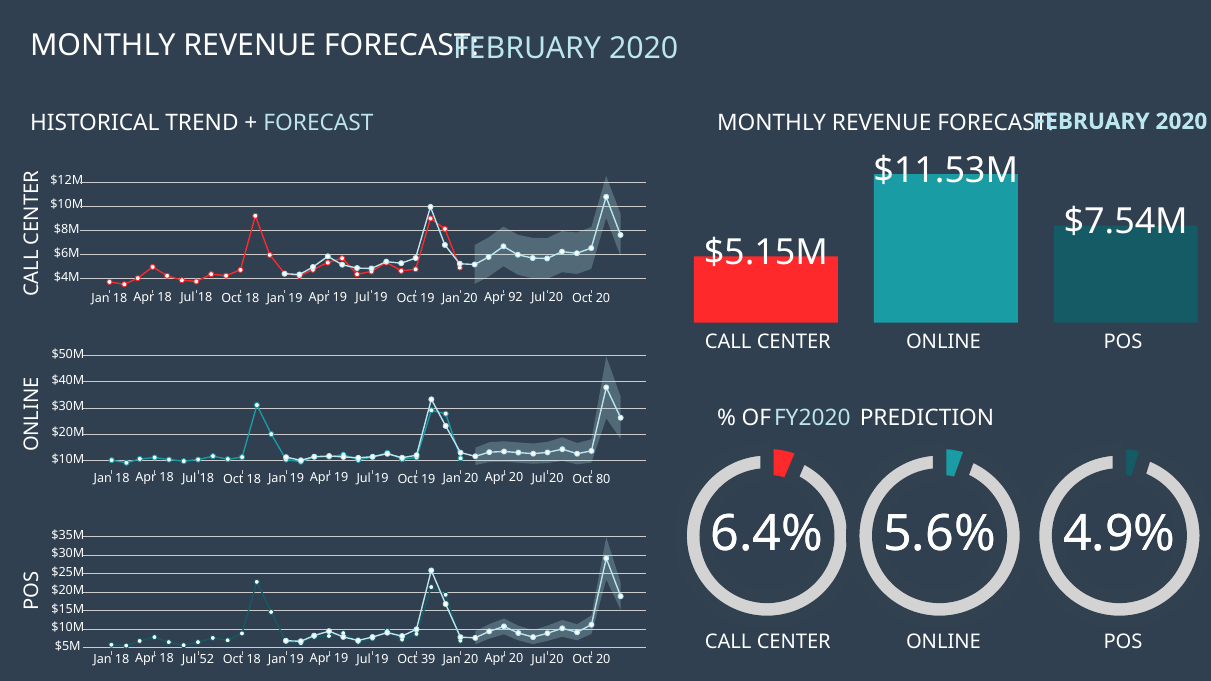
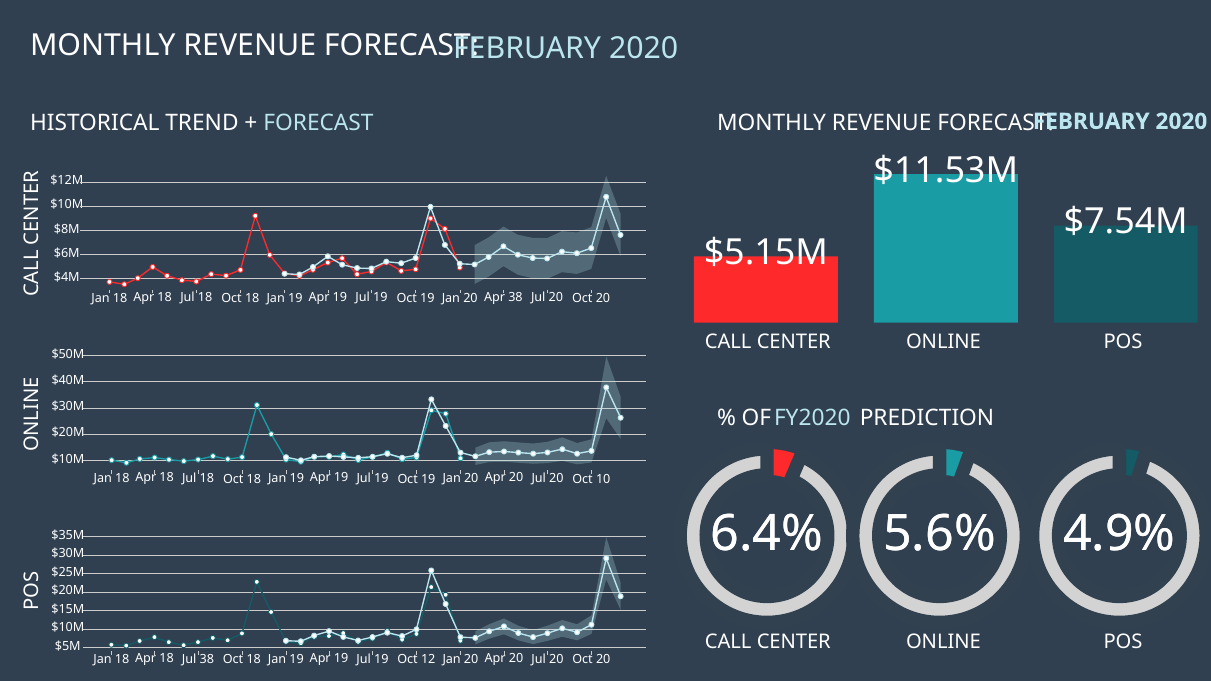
Apr 92: 92 -> 38 (515, 297)
80: 80 -> 10 (603, 479)
Jul 52: 52 -> 38 (207, 659)
39: 39 -> 12 (428, 660)
